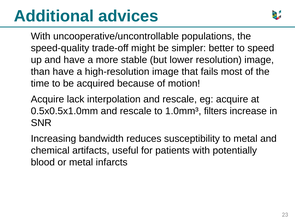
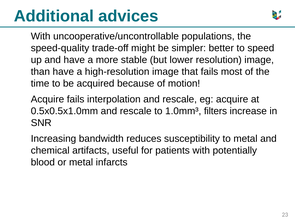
Acquire lack: lack -> fails (76, 99)
